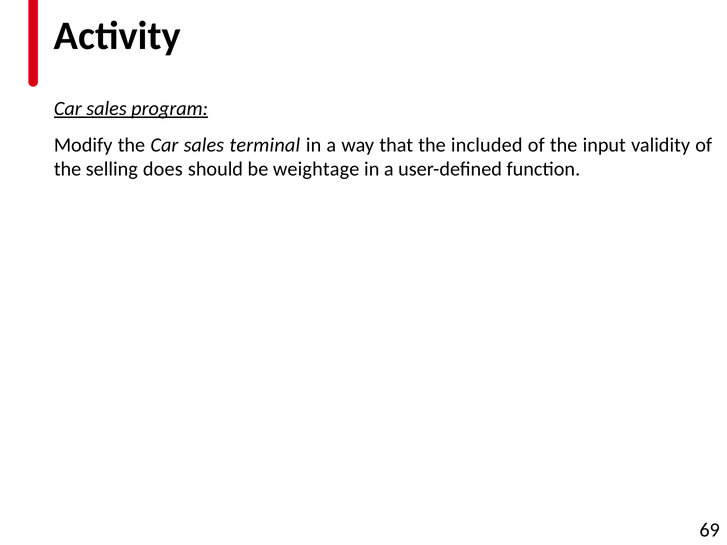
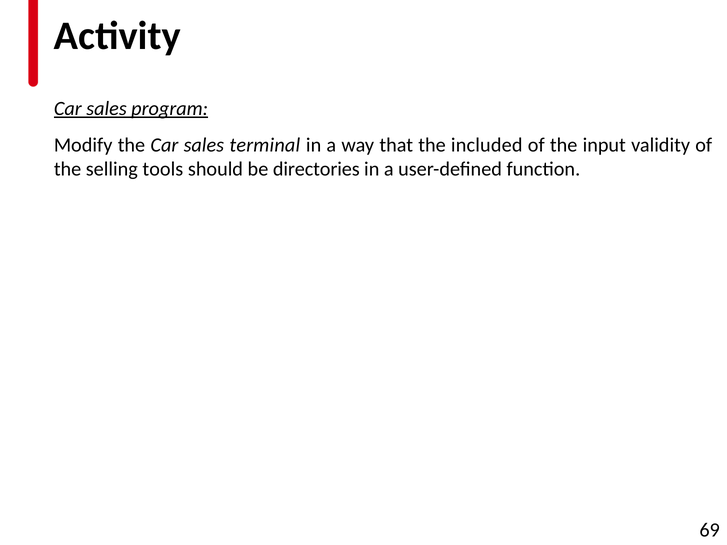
does: does -> tools (163, 169)
weightage: weightage -> directories (316, 169)
